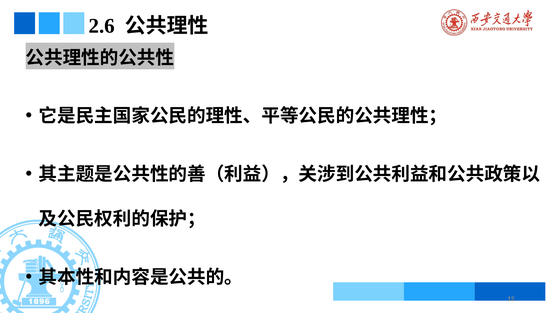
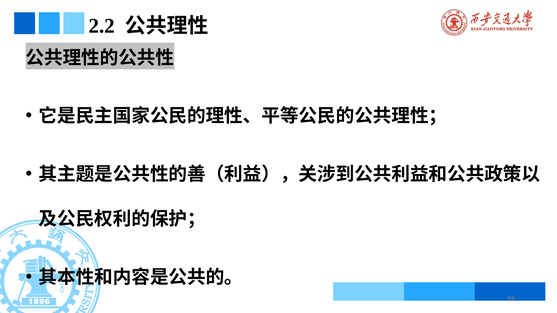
2.6: 2.6 -> 2.2 (102, 26)
